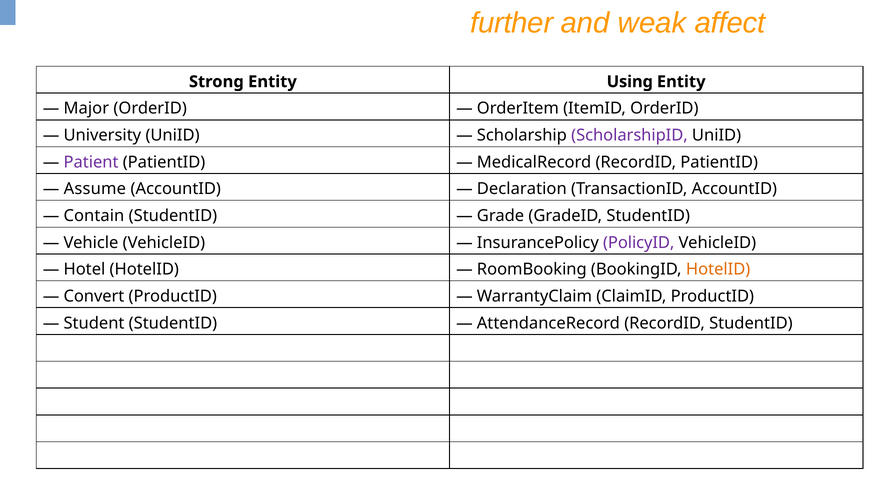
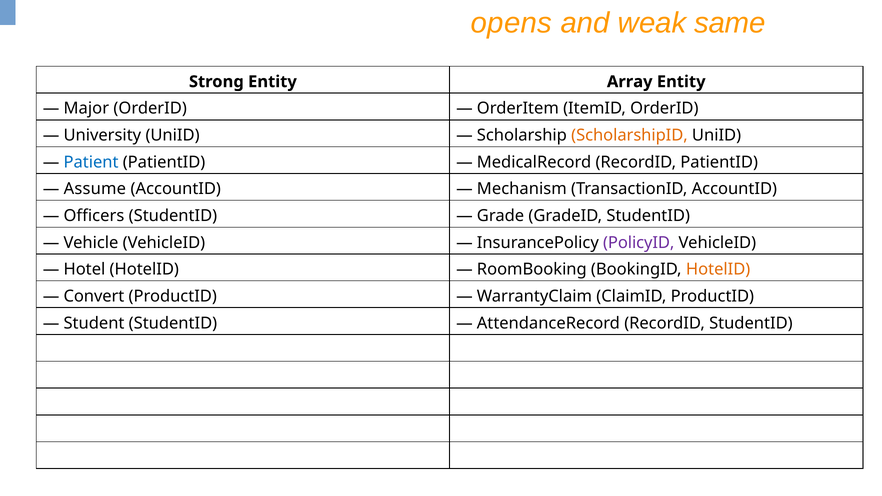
further: further -> opens (511, 23)
affect: affect -> same (730, 23)
Using: Using -> Array (630, 82)
ScholarshipID colour: purple -> orange (629, 135)
Patient colour: purple -> blue (91, 162)
Declaration: Declaration -> Mechanism (522, 189)
Contain: Contain -> Officers (94, 216)
